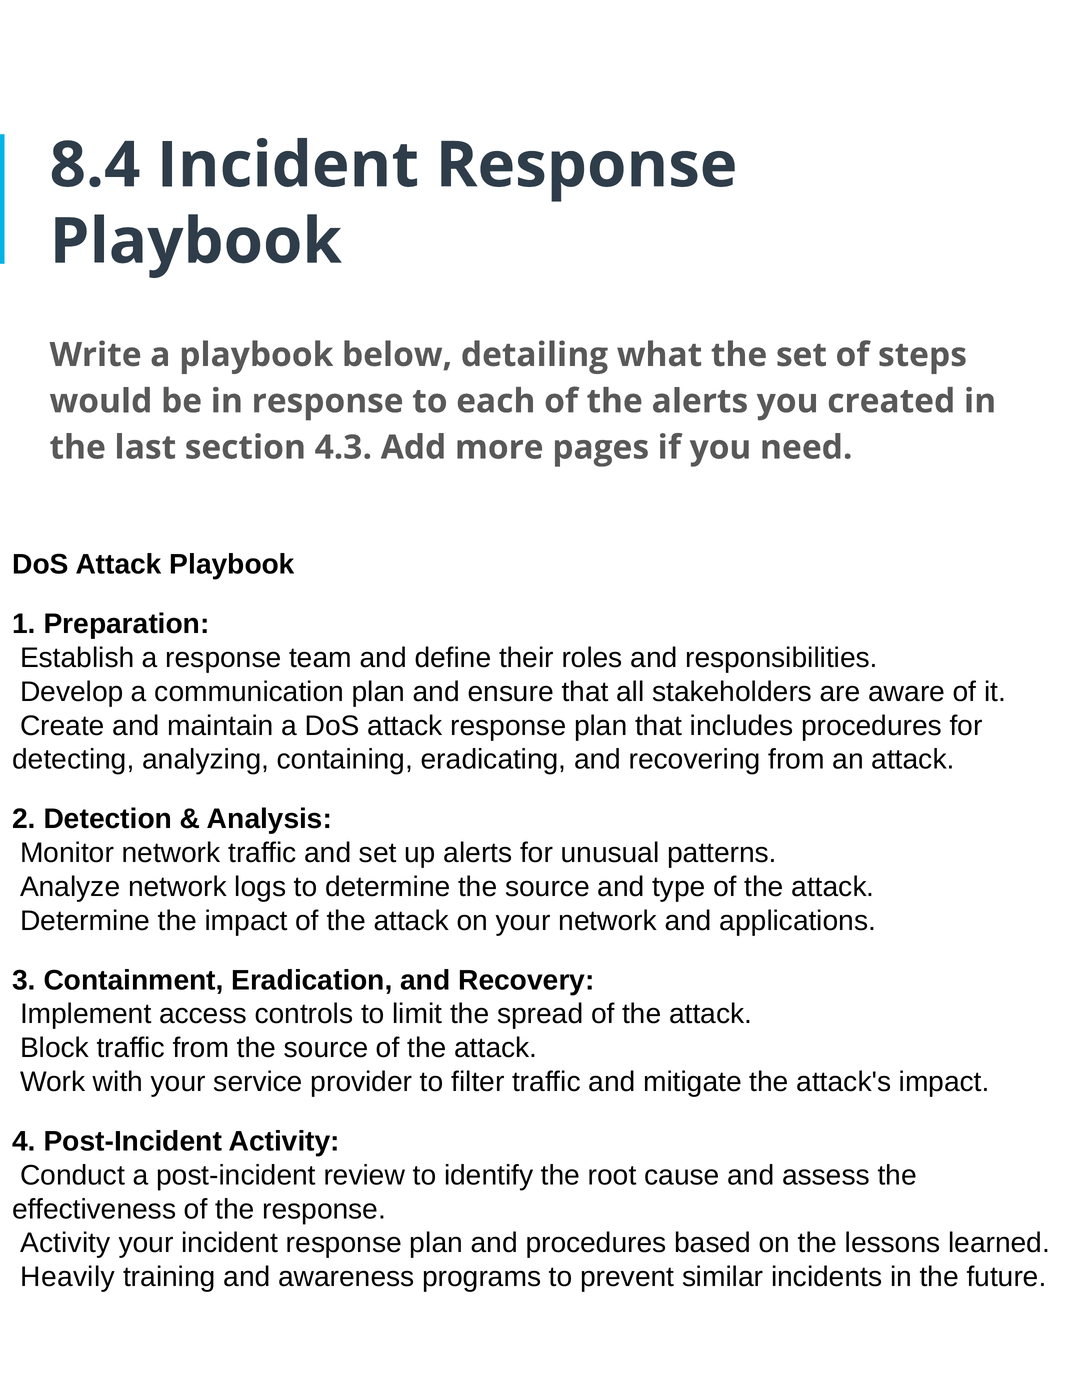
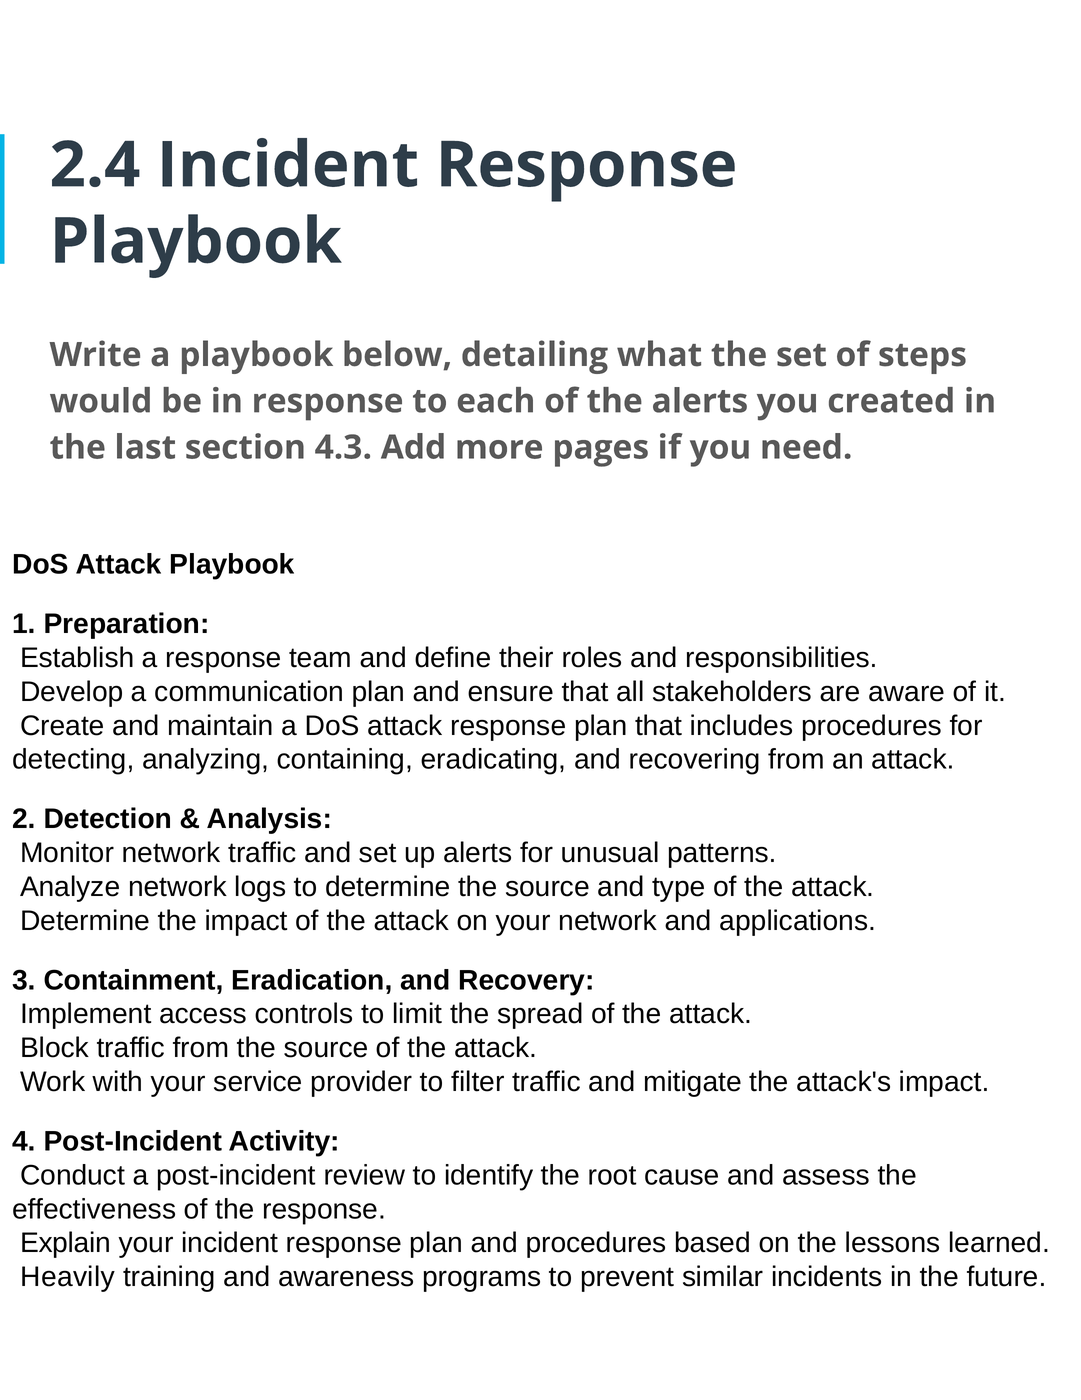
8.4: 8.4 -> 2.4 (95, 165)
Activity: Activity -> Explain (66, 1242)
